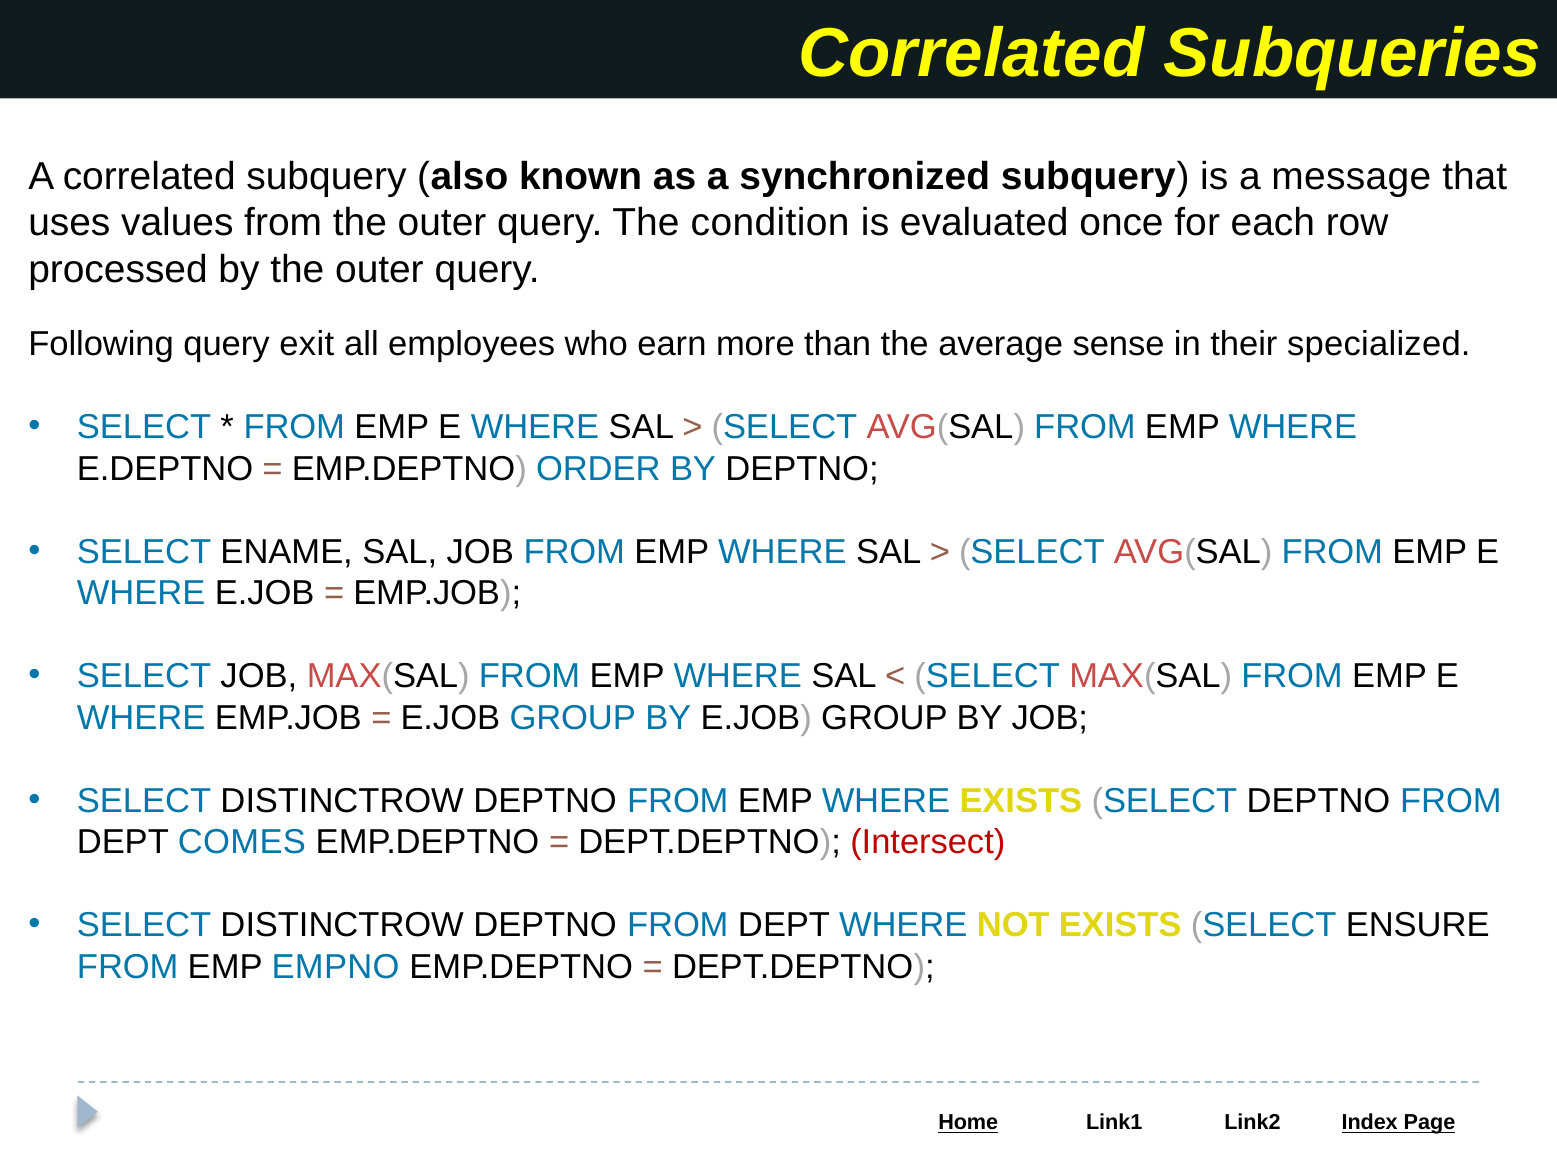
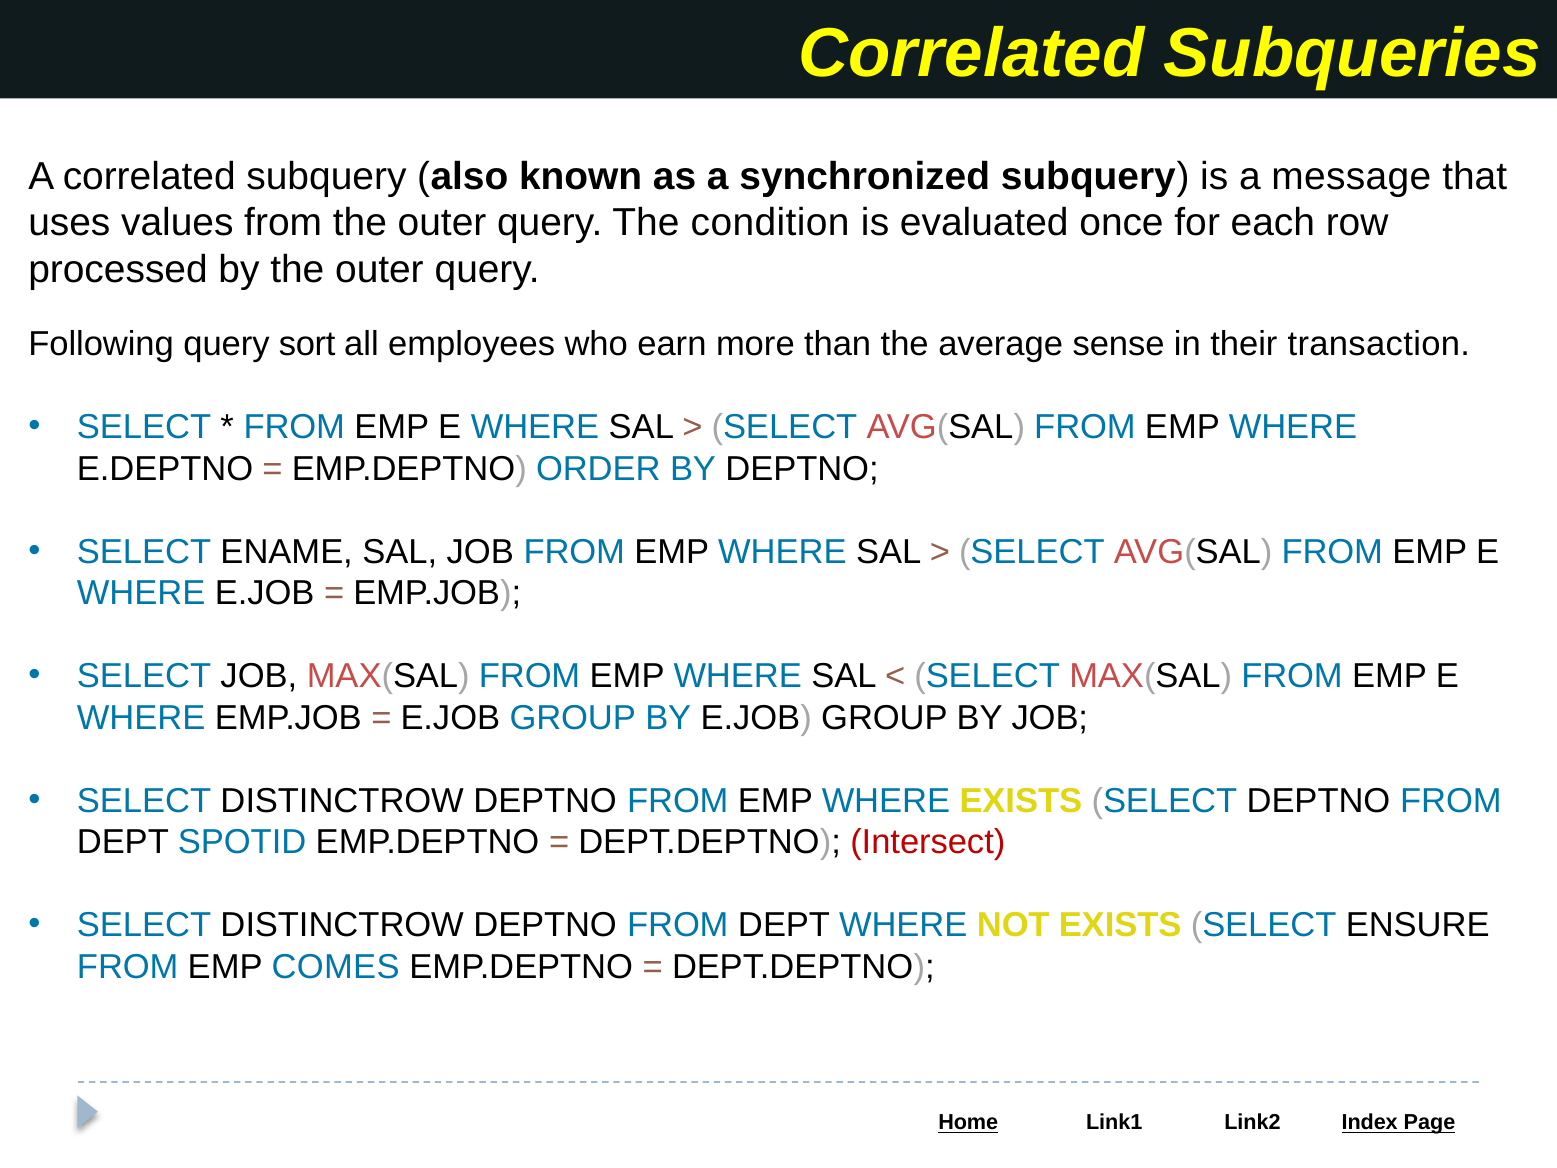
exit: exit -> sort (307, 344)
specialized: specialized -> transaction (1379, 344)
COMES: COMES -> SPOTID (242, 842)
EMPNO: EMPNO -> COMES (336, 967)
